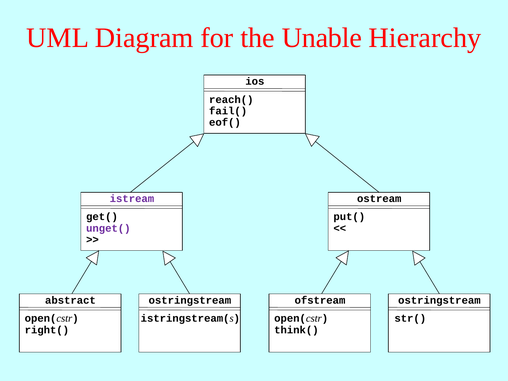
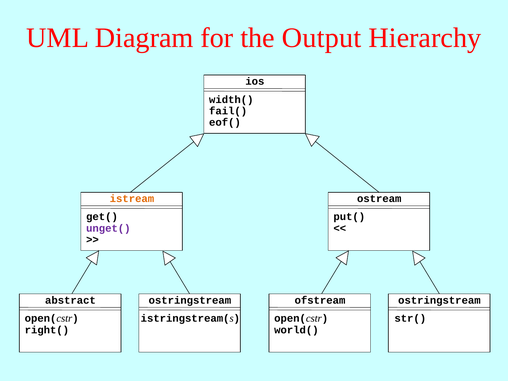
Unable: Unable -> Output (322, 38)
reach(: reach( -> width( (231, 100)
istream colour: purple -> orange (132, 199)
think(: think( -> world( (296, 330)
